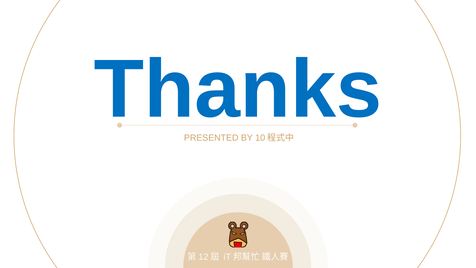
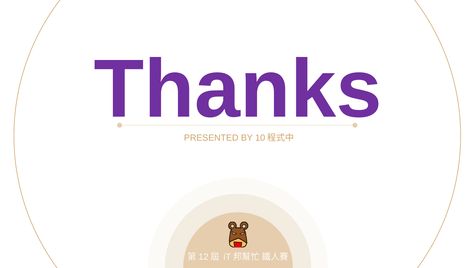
Thanks colour: blue -> purple (238, 90)
